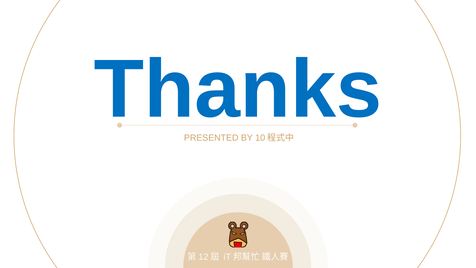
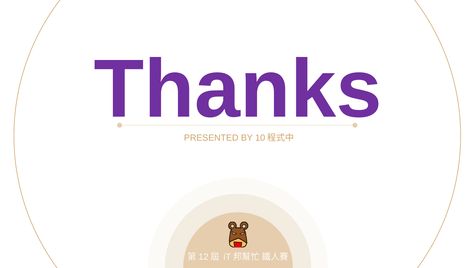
Thanks colour: blue -> purple (238, 90)
